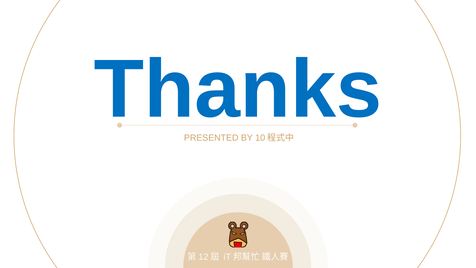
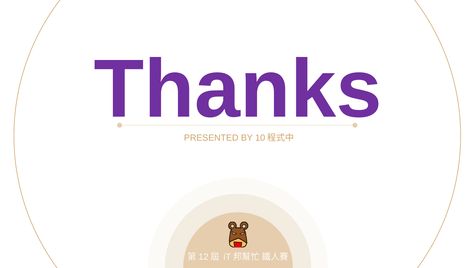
Thanks colour: blue -> purple (238, 90)
